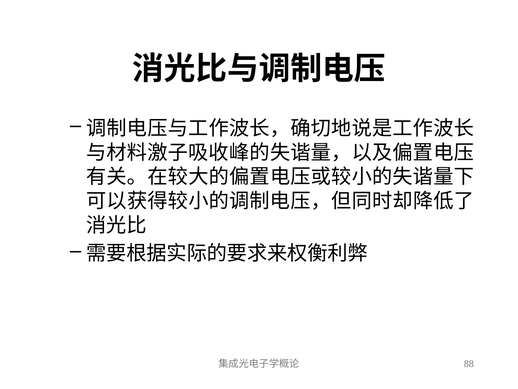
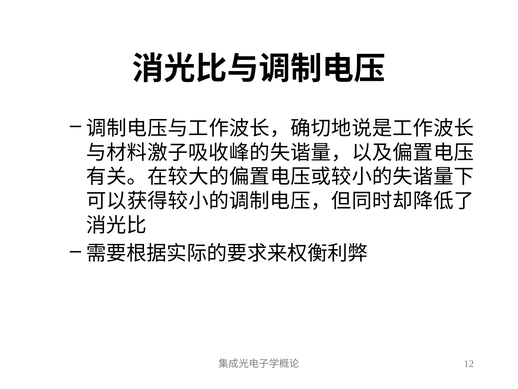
88: 88 -> 12 (469, 363)
